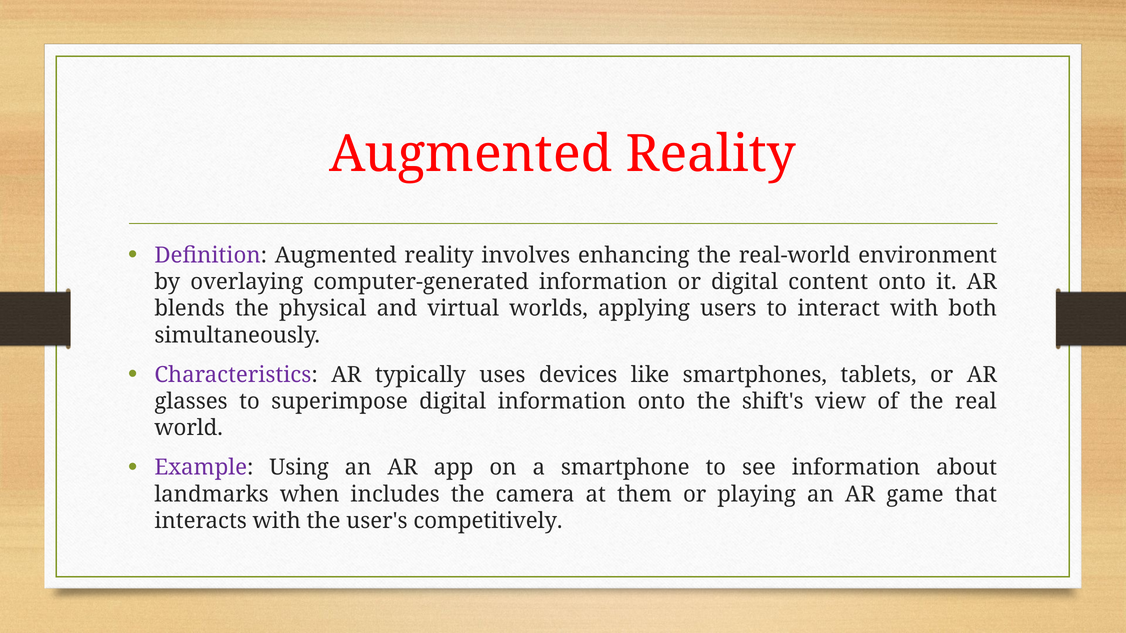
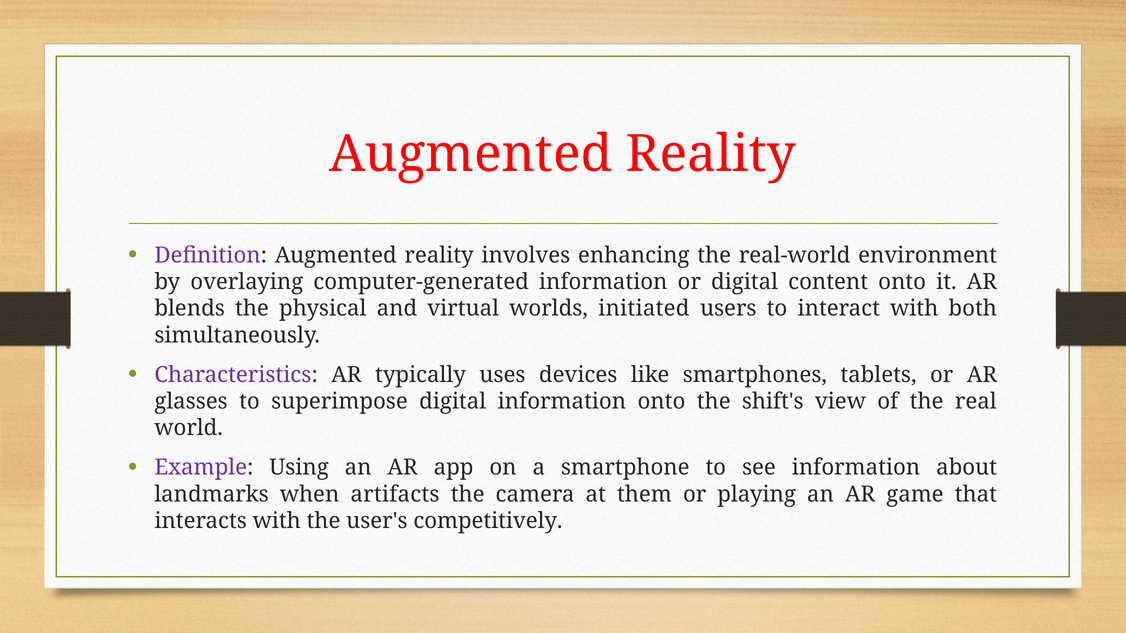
applying: applying -> initiated (644, 309)
includes: includes -> artifacts (395, 494)
